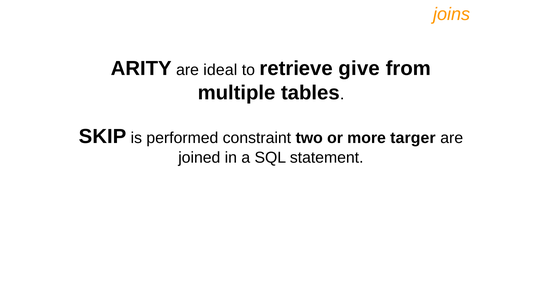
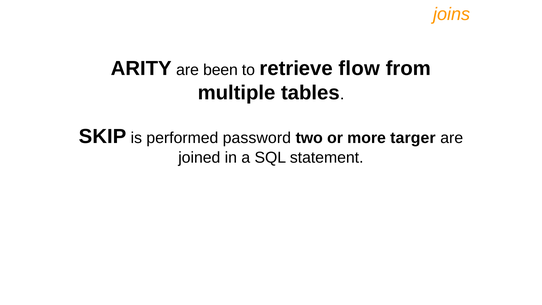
ideal: ideal -> been (220, 70)
give: give -> flow (359, 68)
constraint: constraint -> password (257, 138)
